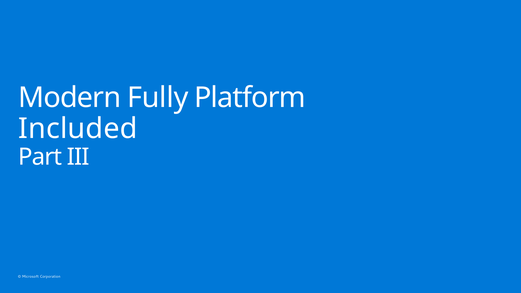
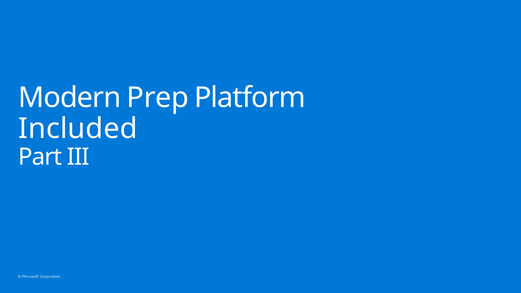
Fully: Fully -> Prep (158, 98)
